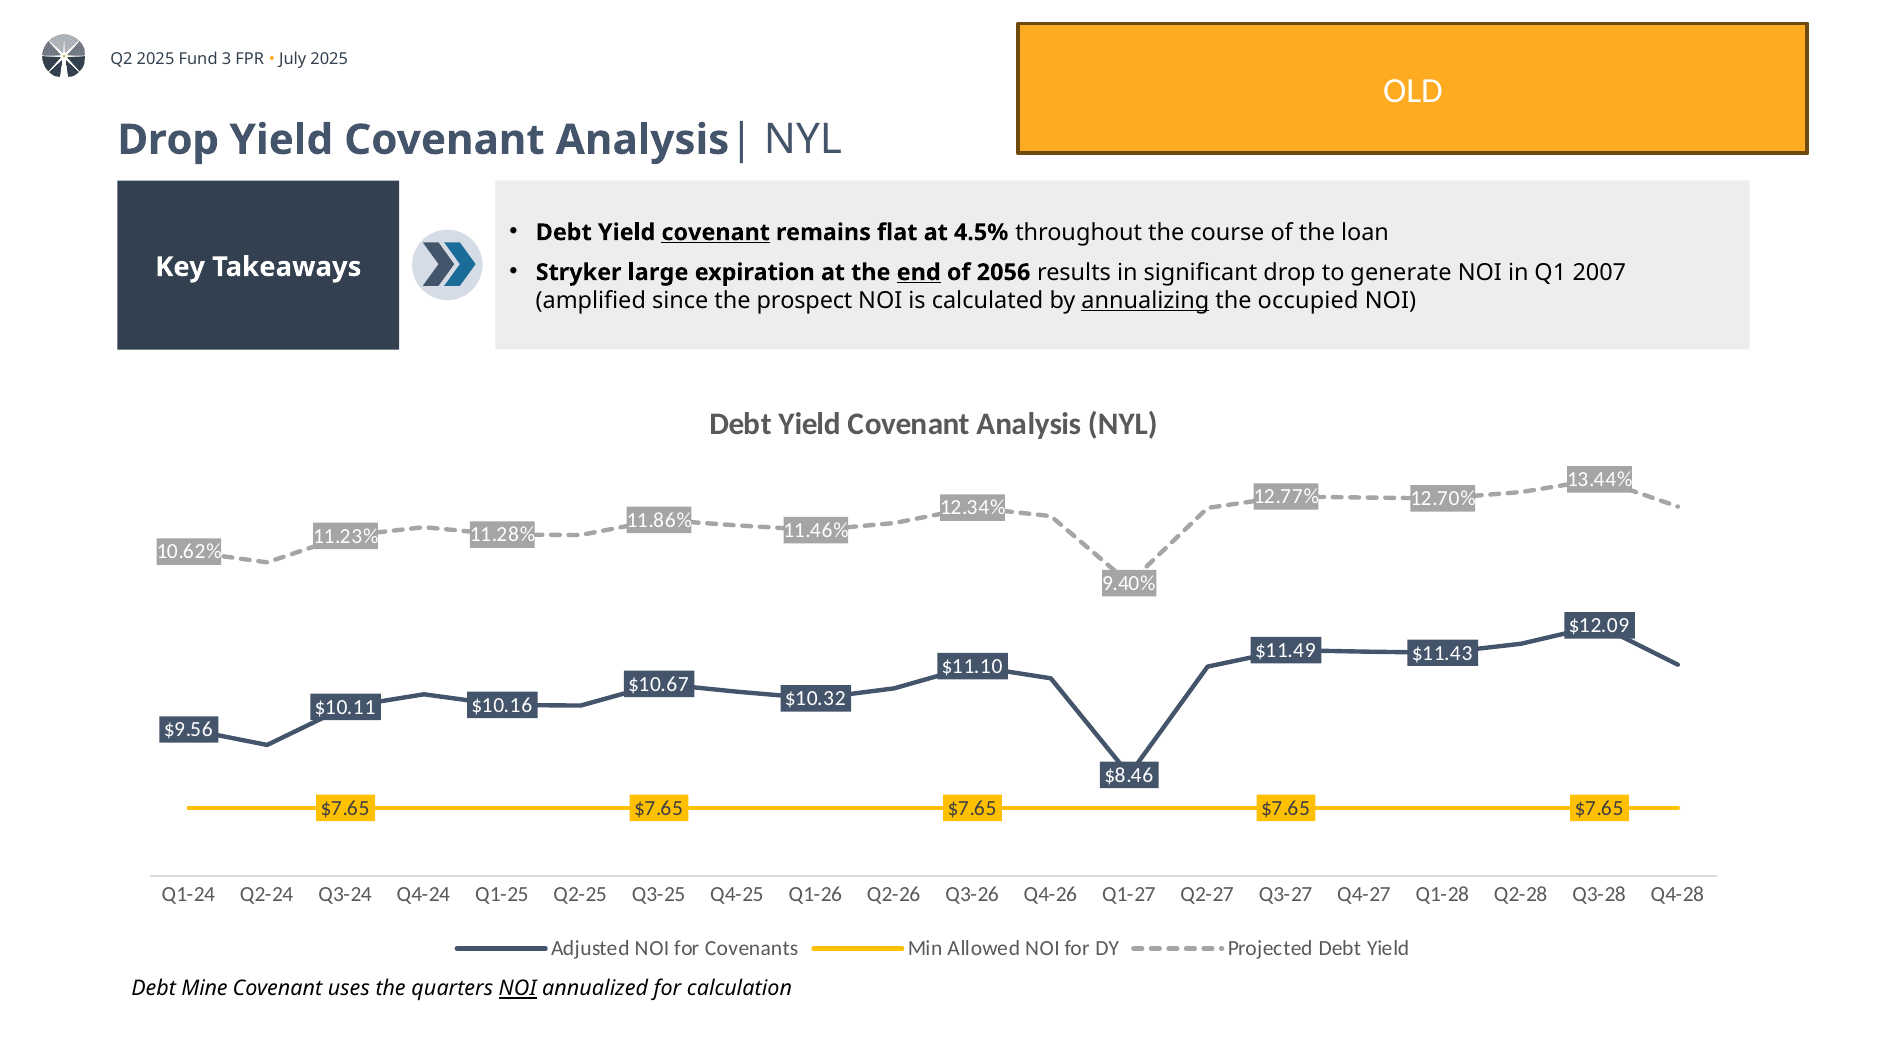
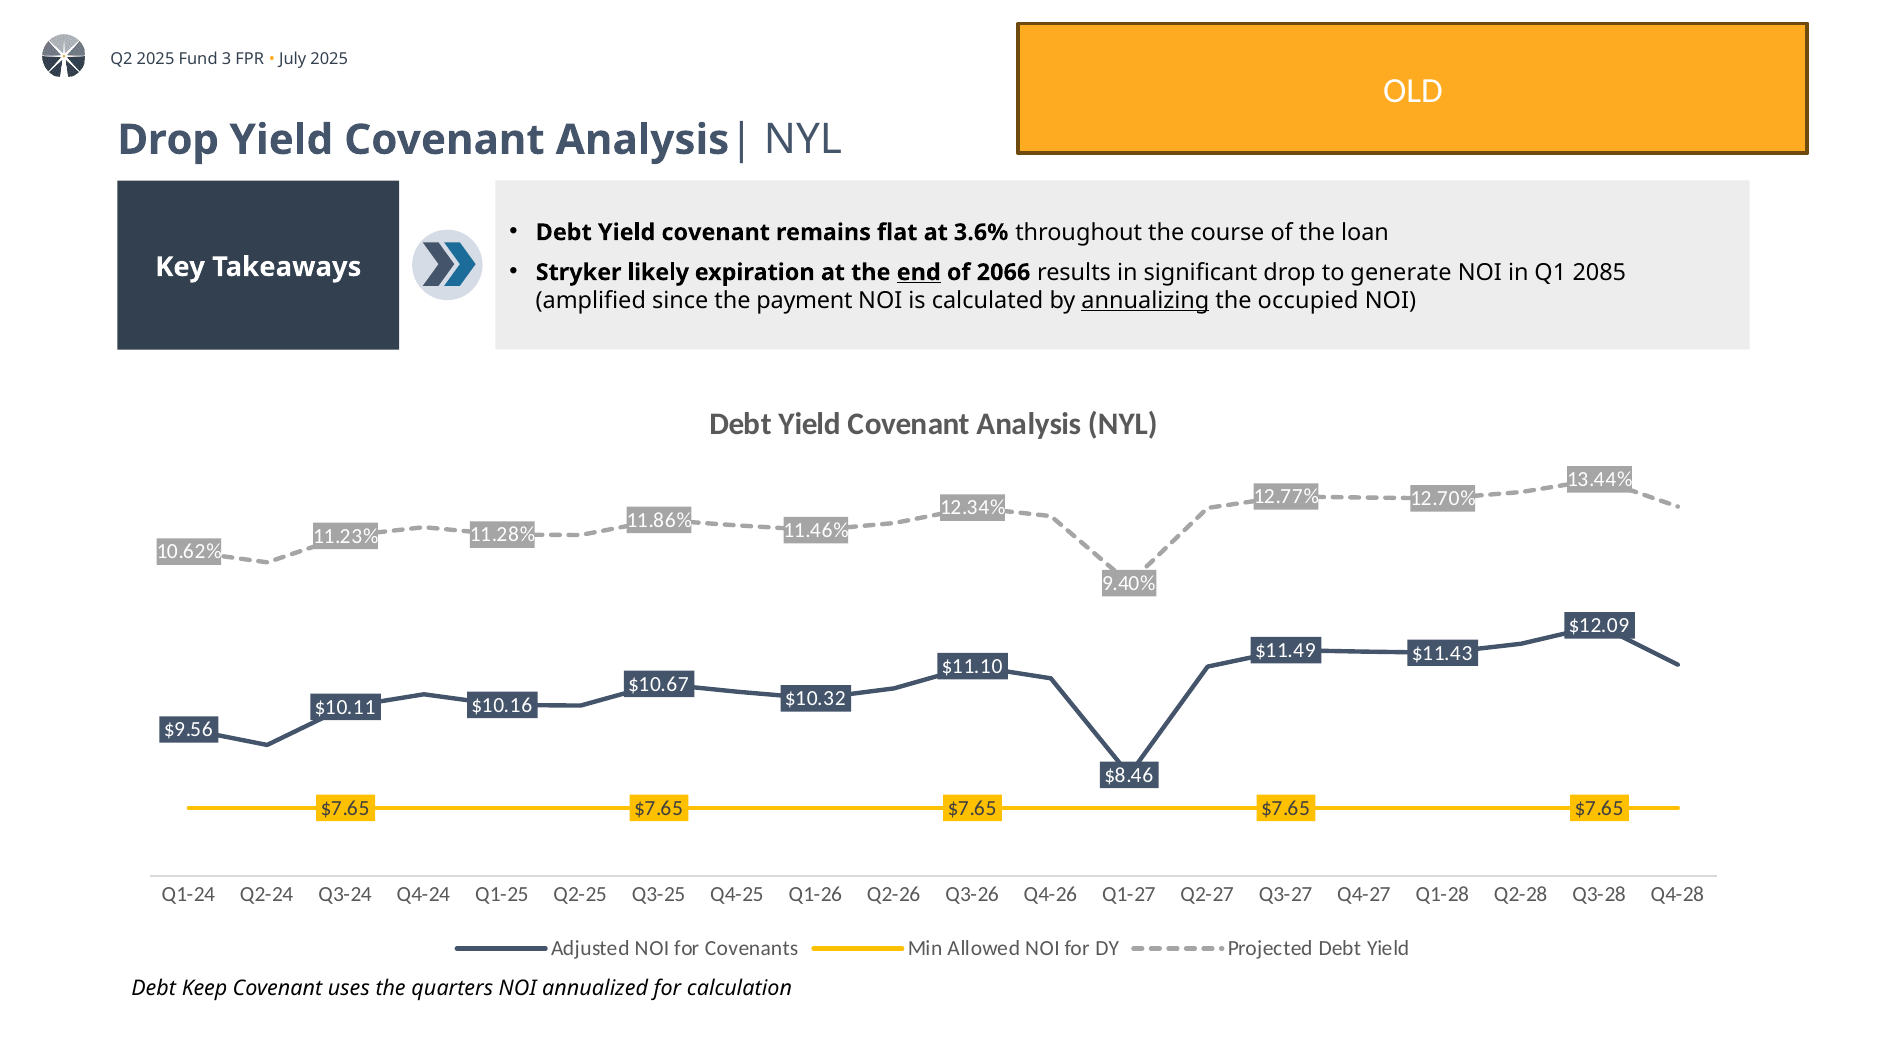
covenant underline: present -> none (716, 232)
4.5%: 4.5% -> 3.6% (981, 232)
large: large -> likely (658, 272)
2056: 2056 -> 2066 (1004, 272)
2007: 2007 -> 2085 (1599, 272)
prospect: prospect -> payment (805, 301)
Mine: Mine -> Keep (205, 989)
NOI underline: present -> none (518, 989)
